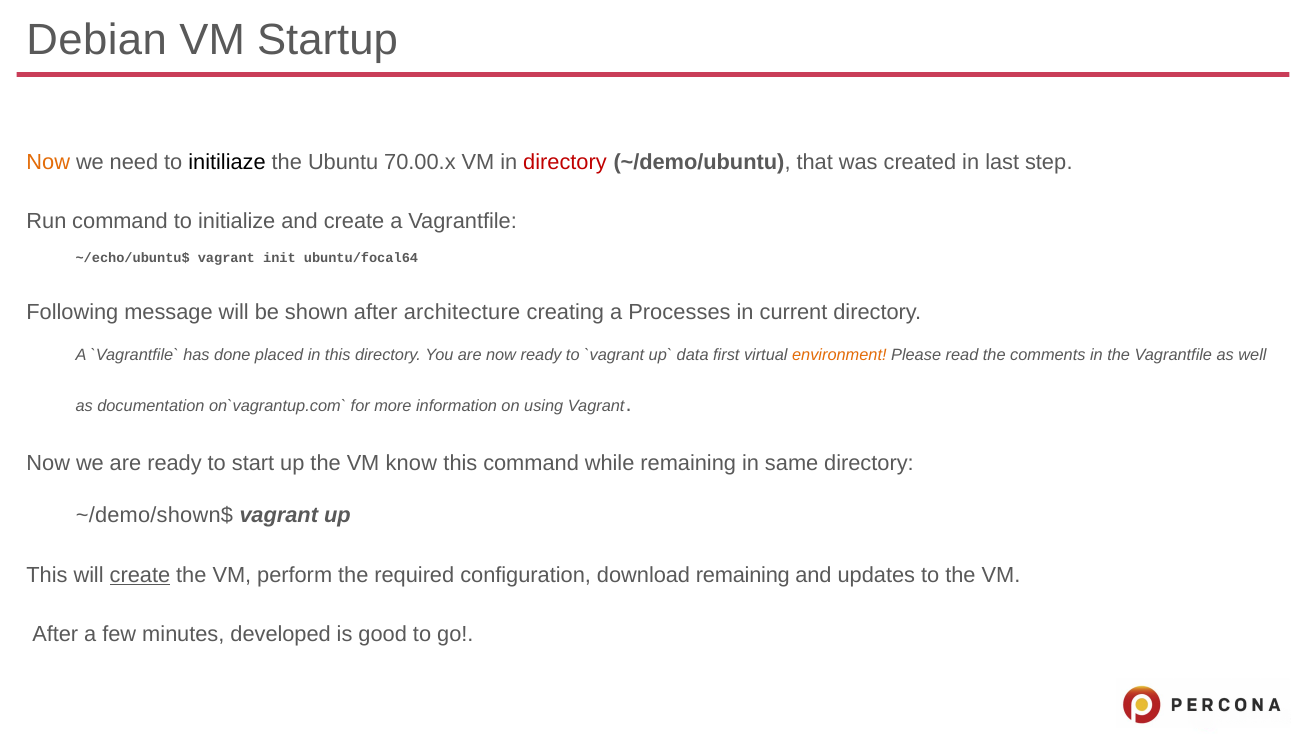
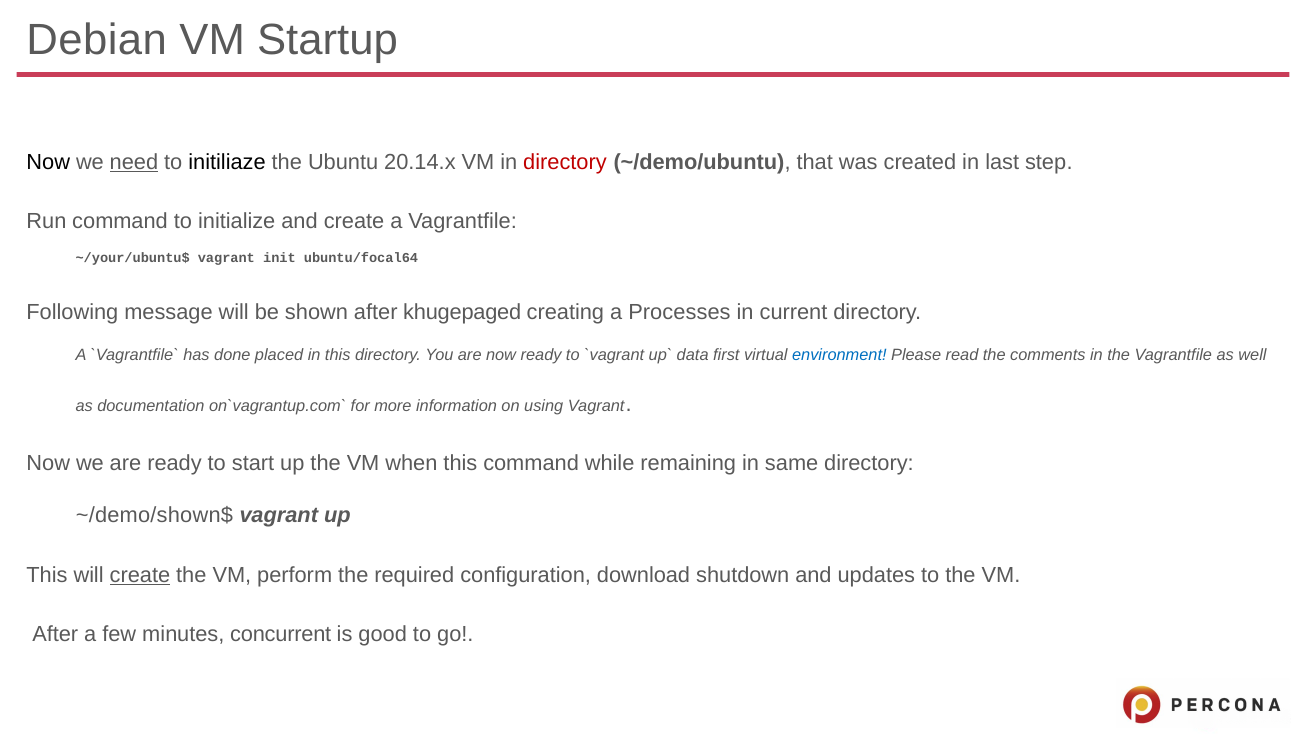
Now colour: orange -> black (48, 162)
need underline: none -> present (134, 162)
70.00.x: 70.00.x -> 20.14.x (420, 162)
~/echo/ubuntu$: ~/echo/ubuntu$ -> ~/your/ubuntu$ (133, 258)
architecture: architecture -> khugepaged (462, 313)
environment colour: orange -> blue (839, 355)
know: know -> when (411, 463)
download remaining: remaining -> shutdown (743, 575)
developed: developed -> concurrent (281, 634)
